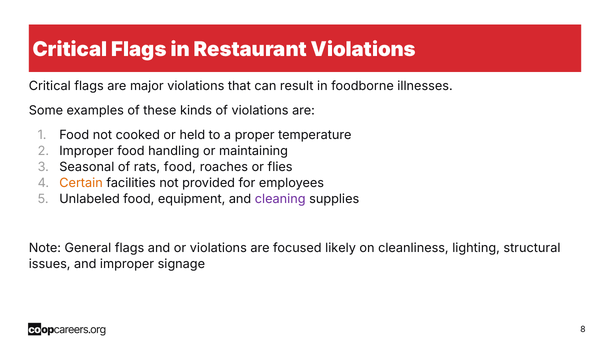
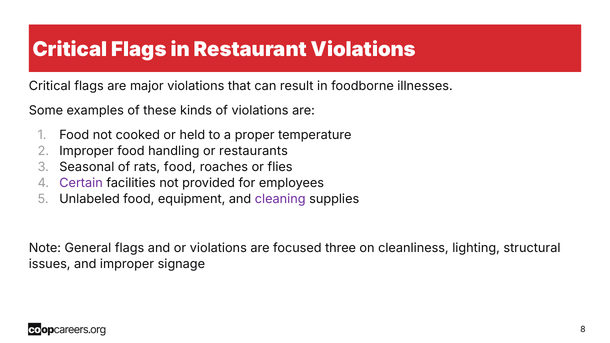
maintaining: maintaining -> restaurants (253, 151)
Certain colour: orange -> purple (81, 183)
likely: likely -> three (341, 248)
